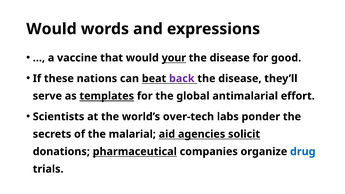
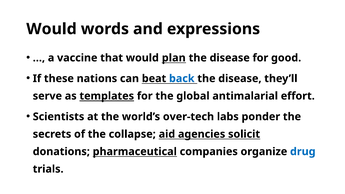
your: your -> plan (174, 58)
back colour: purple -> blue (182, 79)
malarial: malarial -> collapse (132, 134)
